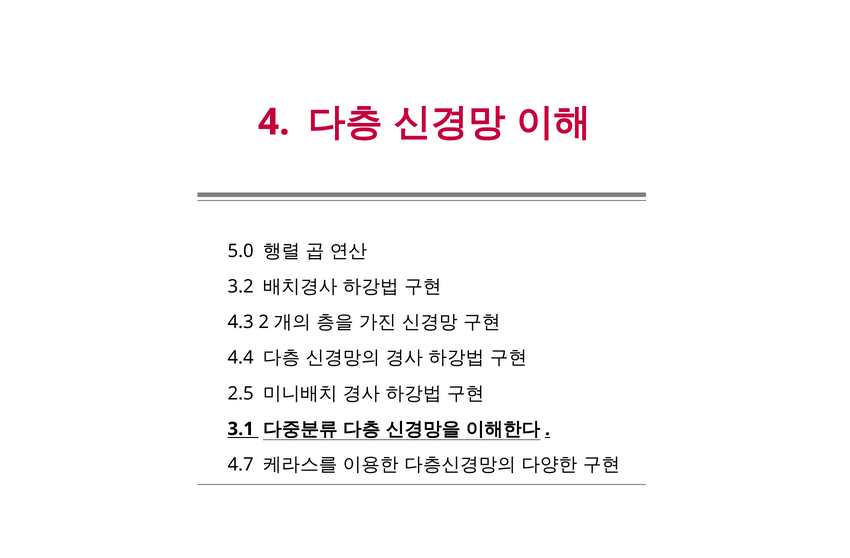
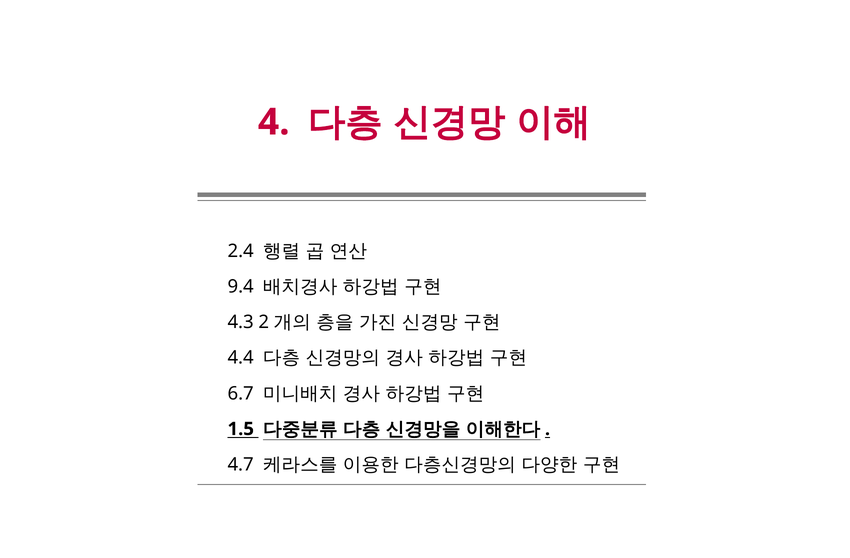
5.0: 5.0 -> 2.4 (241, 251)
3.2: 3.2 -> 9.4 (241, 287)
2.5: 2.5 -> 6.7 (241, 394)
3.1: 3.1 -> 1.5 (241, 429)
